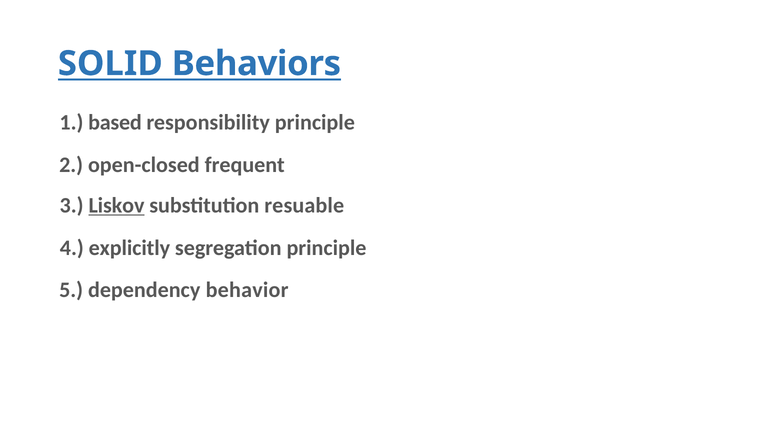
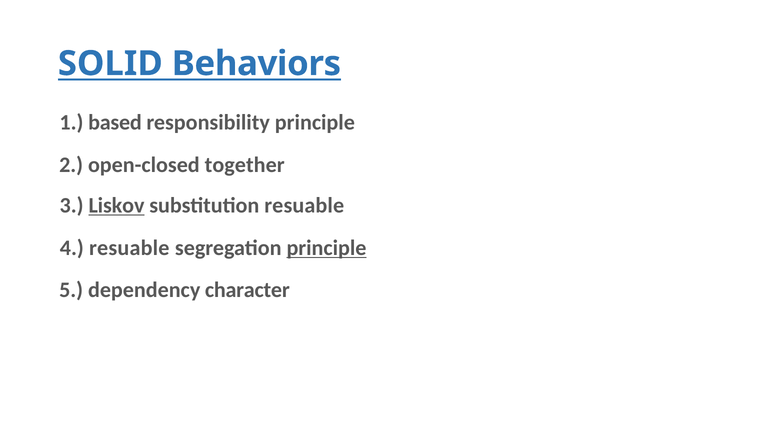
frequent: frequent -> together (245, 165)
4 explicitly: explicitly -> resuable (129, 248)
principle underline: none -> present (326, 248)
behavior: behavior -> character (247, 290)
